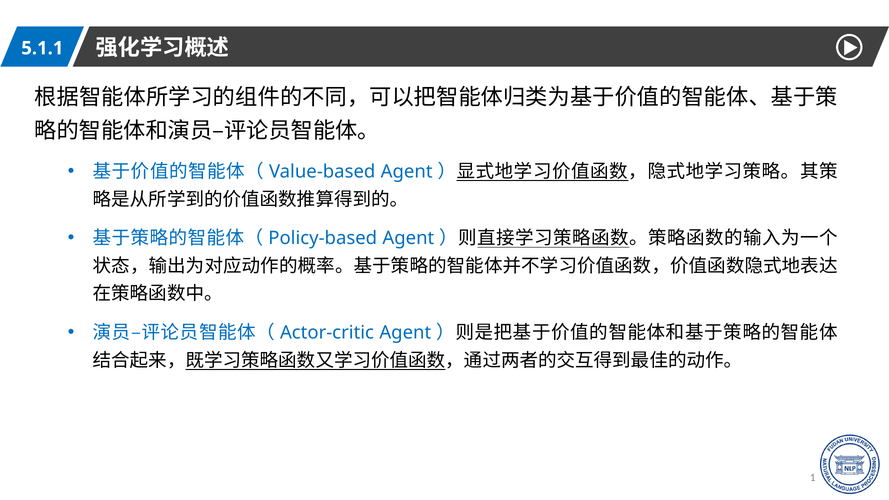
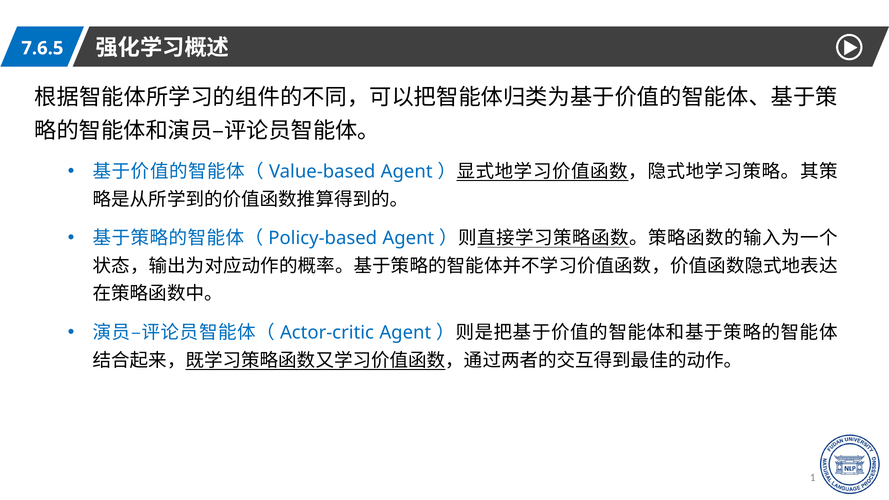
5.1.1: 5.1.1 -> 7.6.5 (42, 48)
